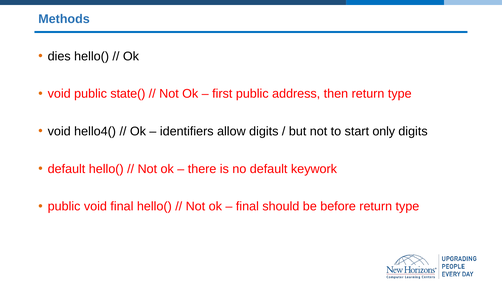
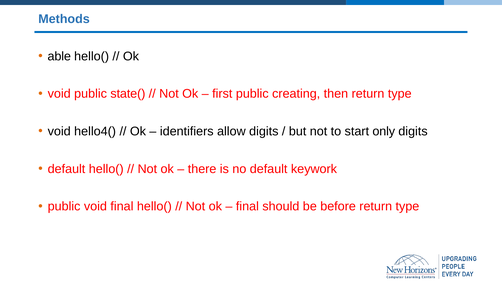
dies: dies -> able (59, 56)
address: address -> creating (296, 94)
